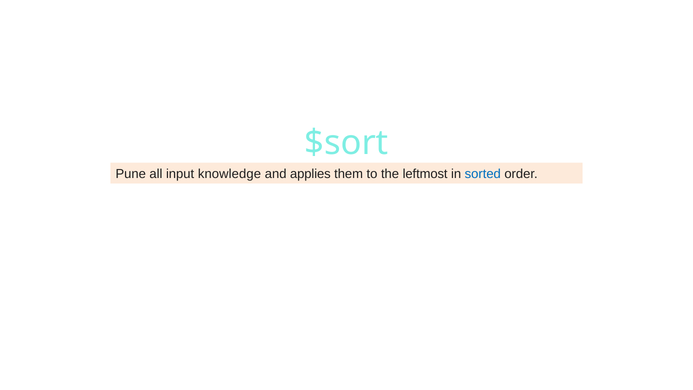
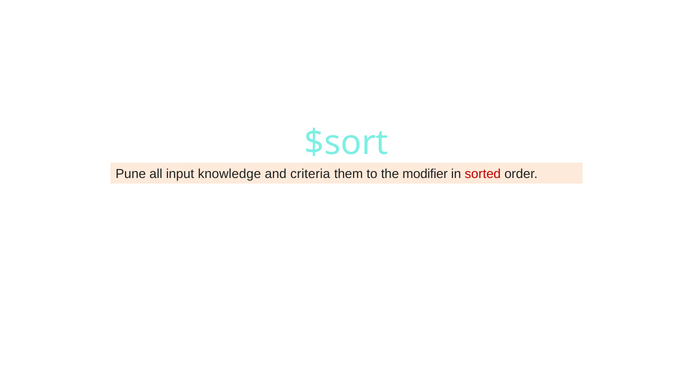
applies: applies -> criteria (310, 174)
leftmost: leftmost -> modifier (425, 174)
sorted colour: blue -> red (483, 174)
